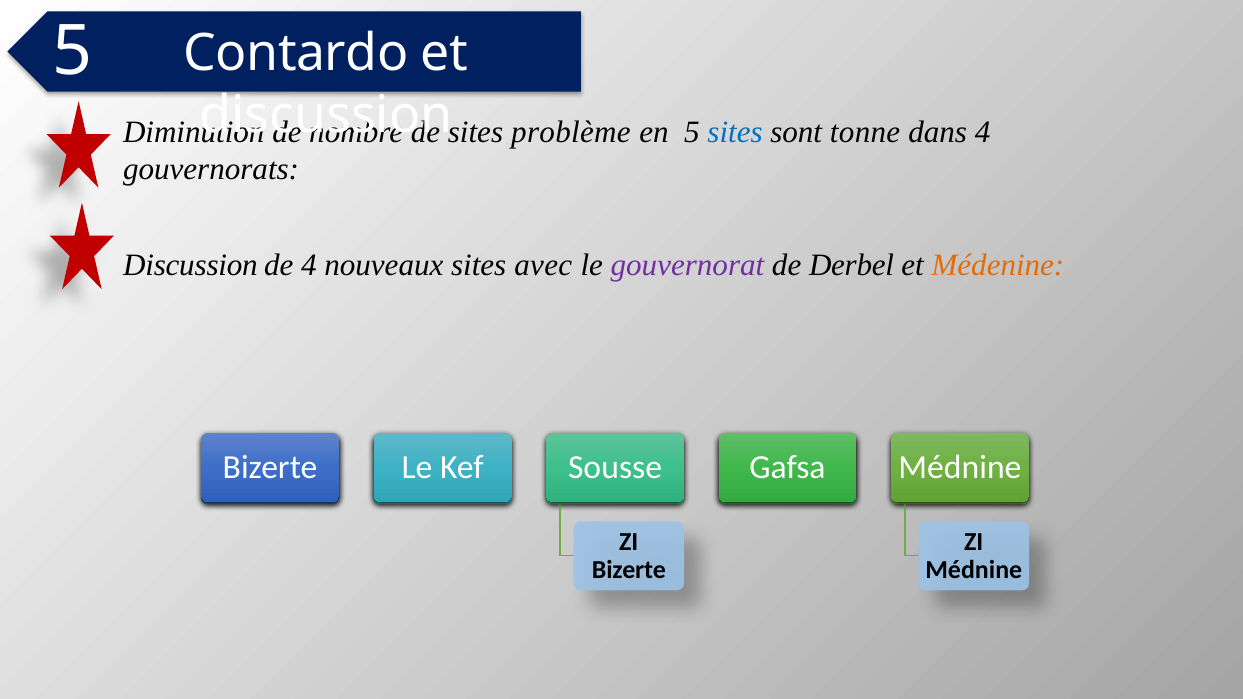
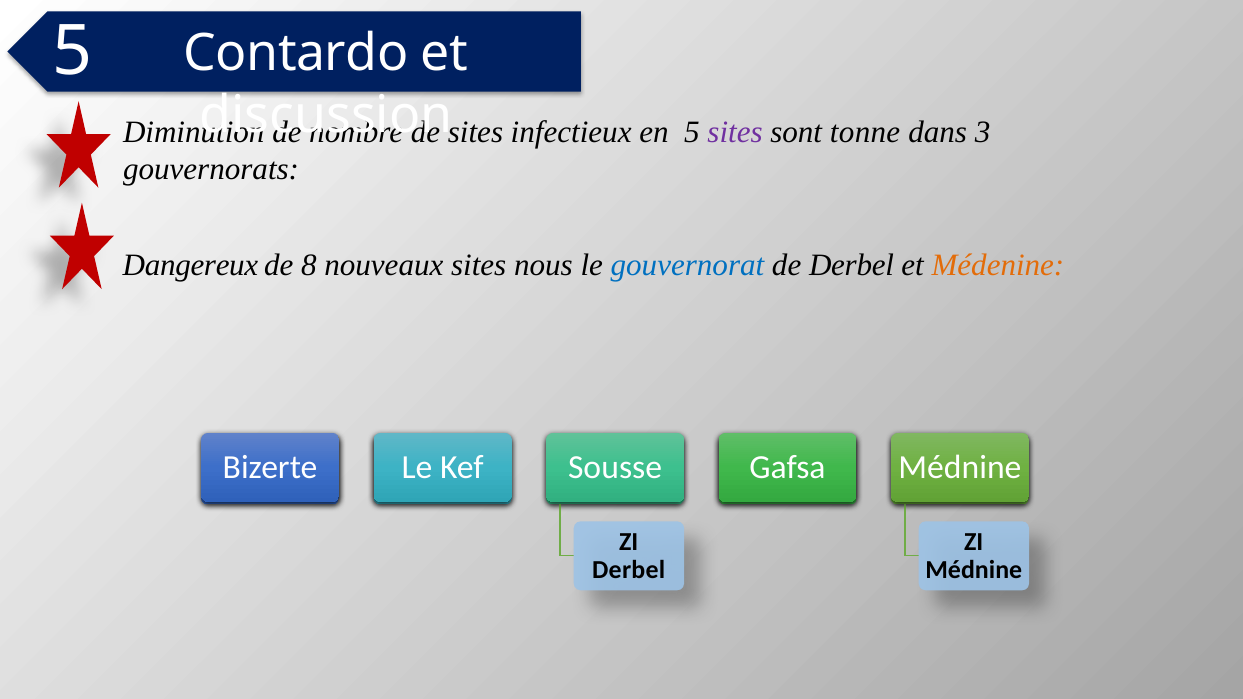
problème: problème -> infectieux (571, 132)
sites colour: blue -> purple (735, 132)
dans 4: 4 -> 3 (983, 132)
Discussion: Discussion -> Dangereux (190, 266)
de 4: 4 -> 8 (309, 266)
avec: avec -> nous (543, 266)
gouvernorat colour: purple -> blue (687, 266)
Bizerte: Bizerte -> Derbel (629, 570)
